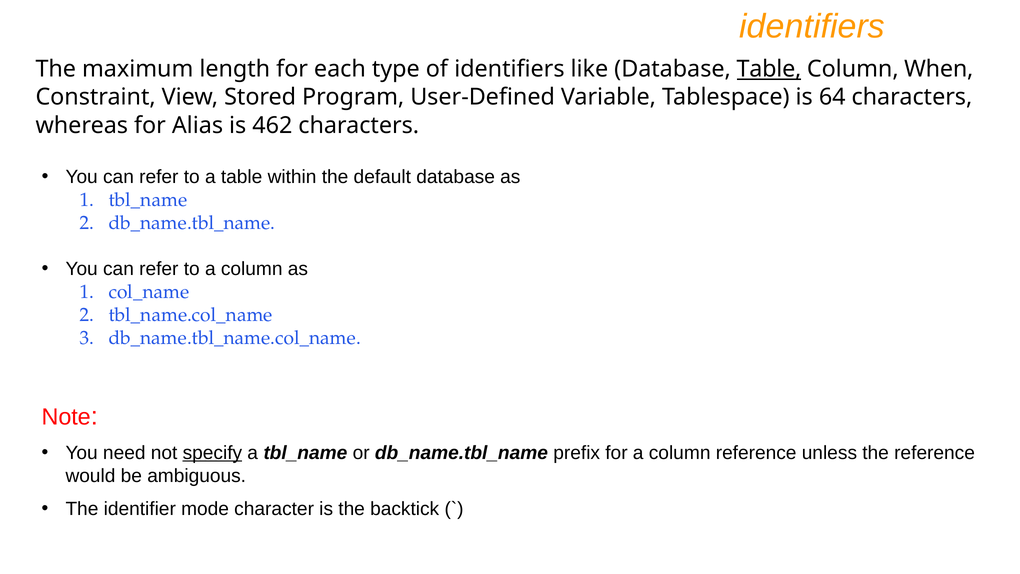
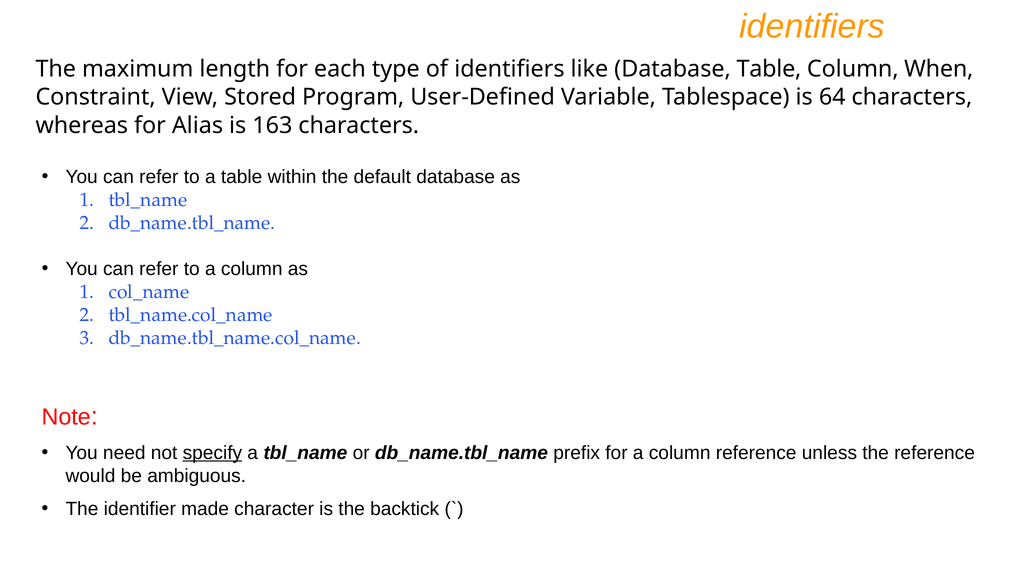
Table underline: present -> none (769, 69)
462: 462 -> 163 (272, 125)
mode: mode -> made (205, 509)
